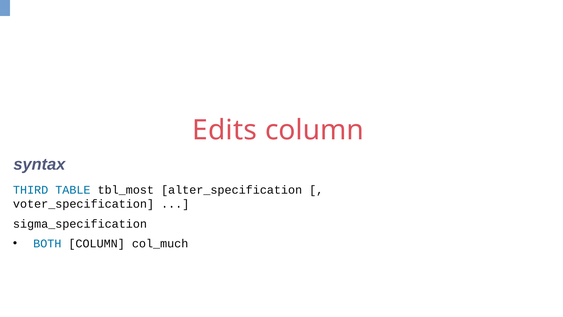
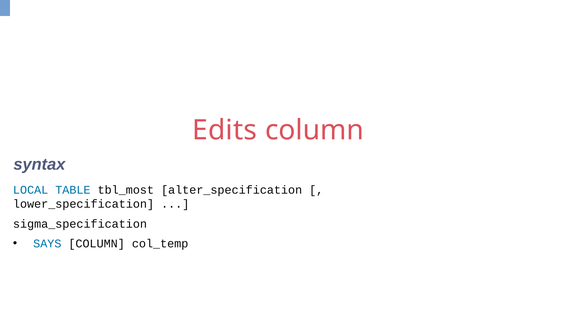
THIRD: THIRD -> LOCAL (31, 190)
voter_specification: voter_specification -> lower_specification (84, 204)
BOTH: BOTH -> SAYS (47, 243)
col_much: col_much -> col_temp (160, 243)
